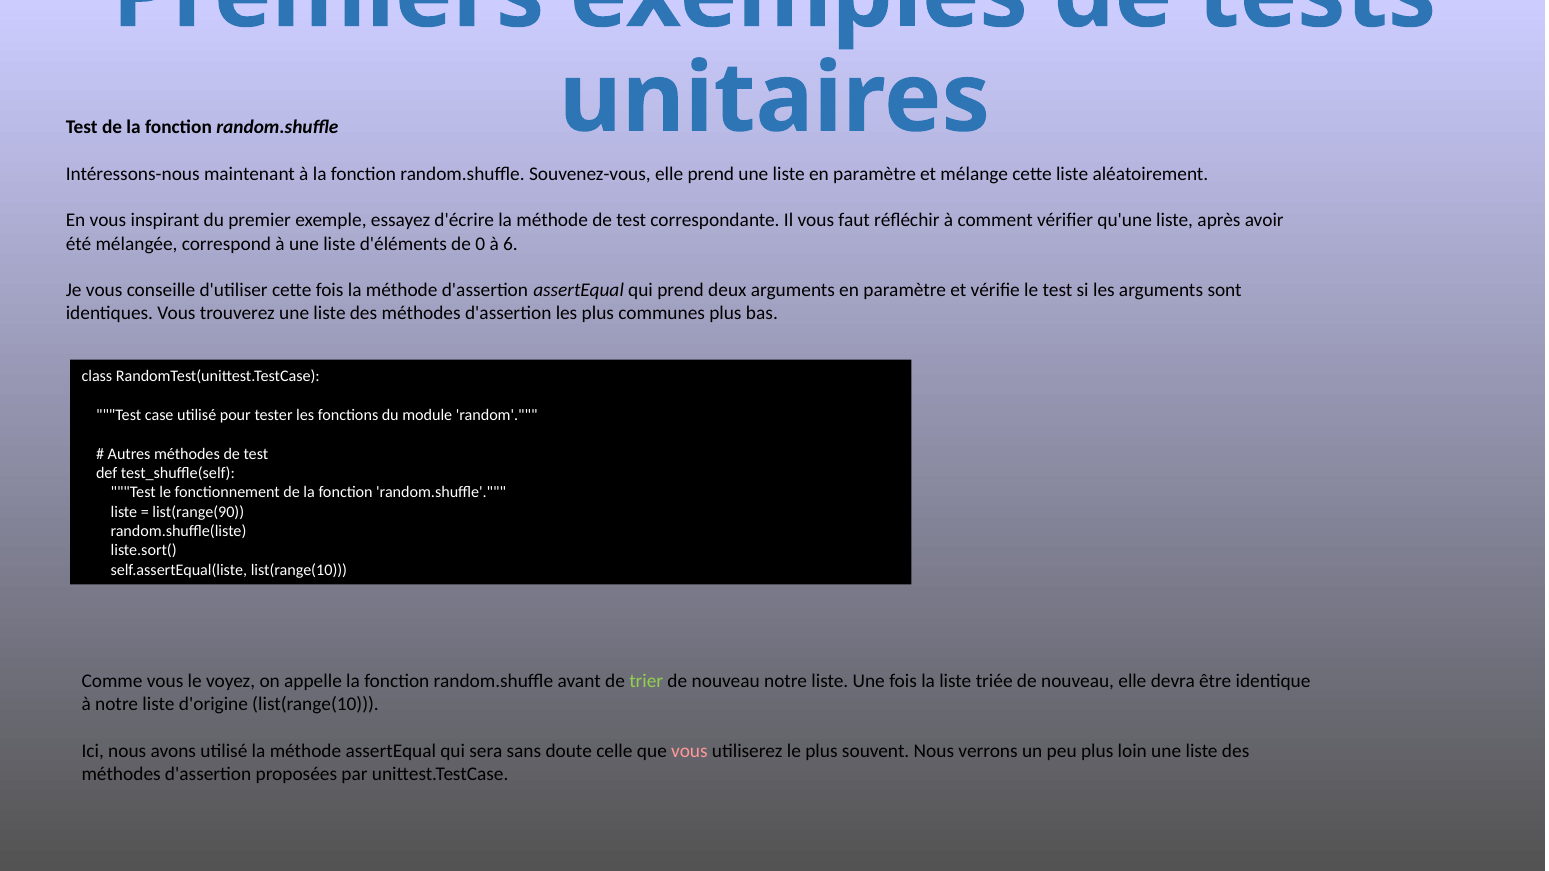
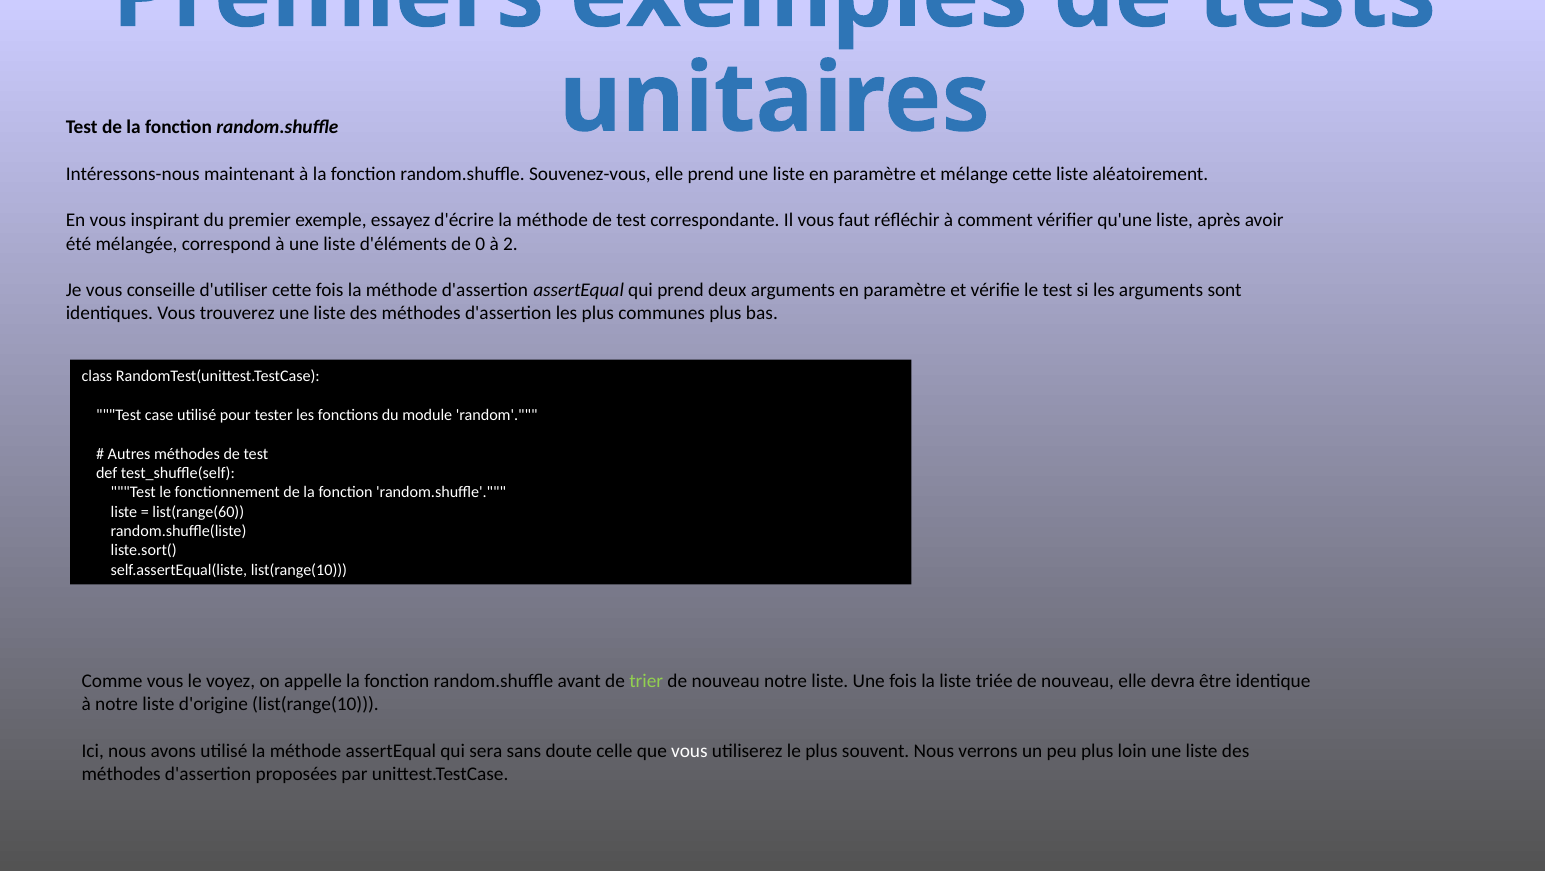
6: 6 -> 2 (510, 244)
list(range(90: list(range(90 -> list(range(60 (198, 512)
vous colour: pink -> white (689, 751)
